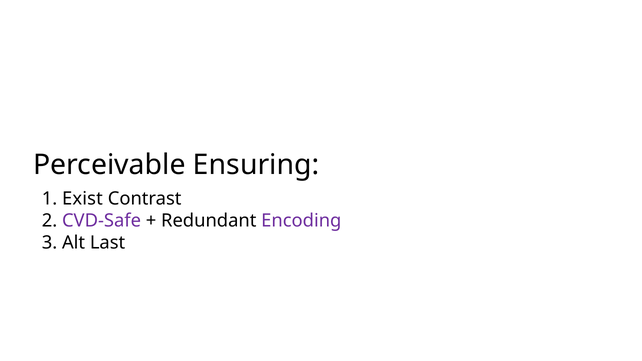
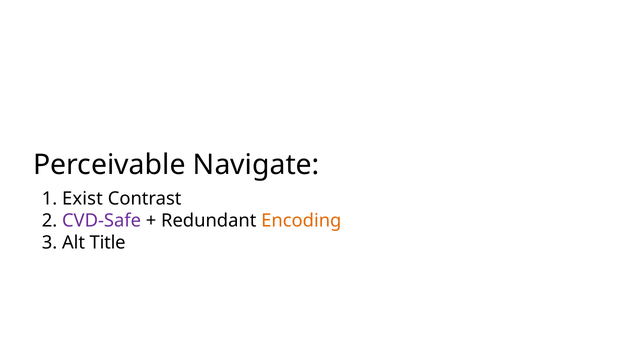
Ensuring: Ensuring -> Navigate (256, 165)
Encoding colour: purple -> orange (301, 221)
Last: Last -> Title (108, 243)
